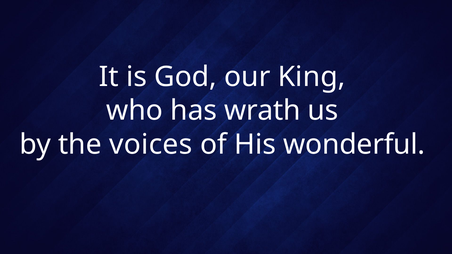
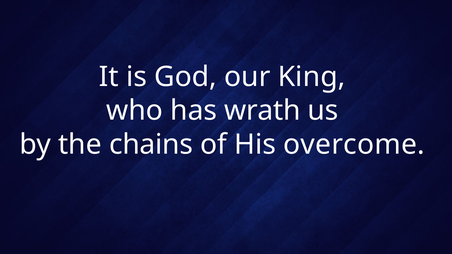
voices: voices -> chains (151, 145)
wonderful: wonderful -> overcome (354, 145)
